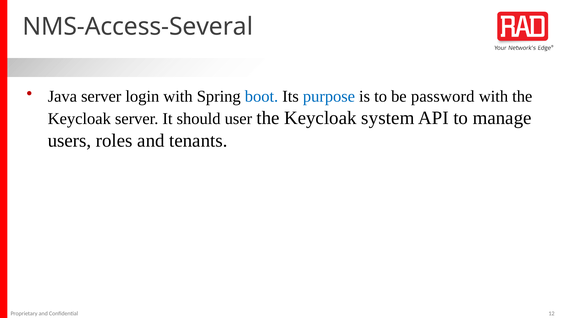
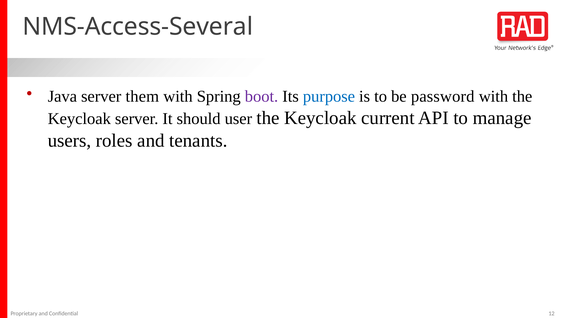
login: login -> them (142, 97)
boot colour: blue -> purple (262, 97)
system: system -> current (388, 118)
